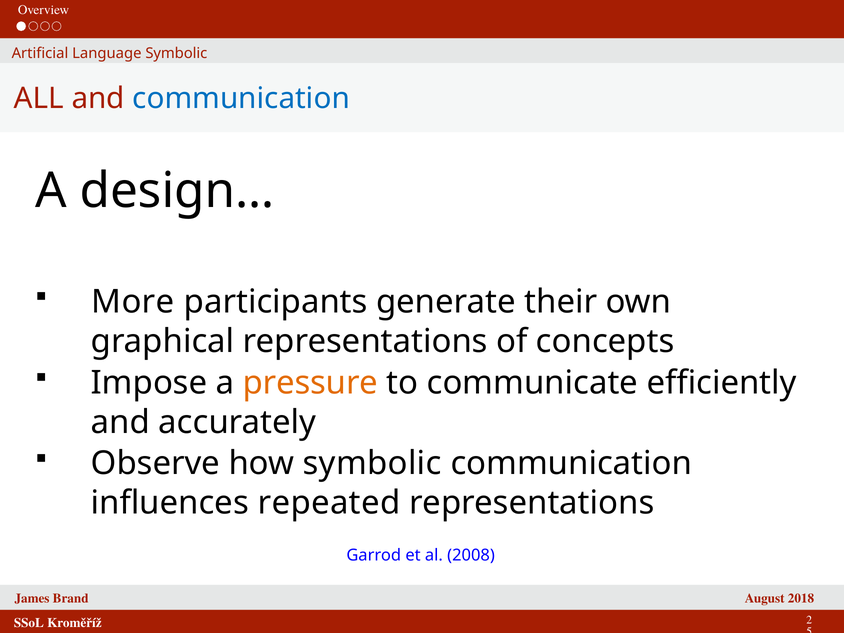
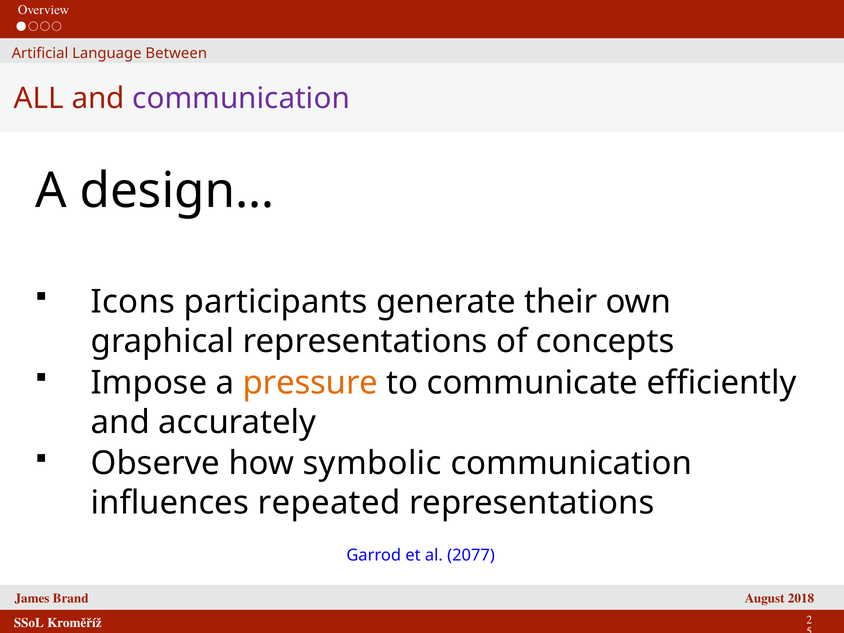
Language Symbolic: Symbolic -> Between (176, 53)
communication colour: blue -> purple (241, 98)
More: More -> Icons (133, 302)
2008: 2008 -> 2077 (471, 555)
